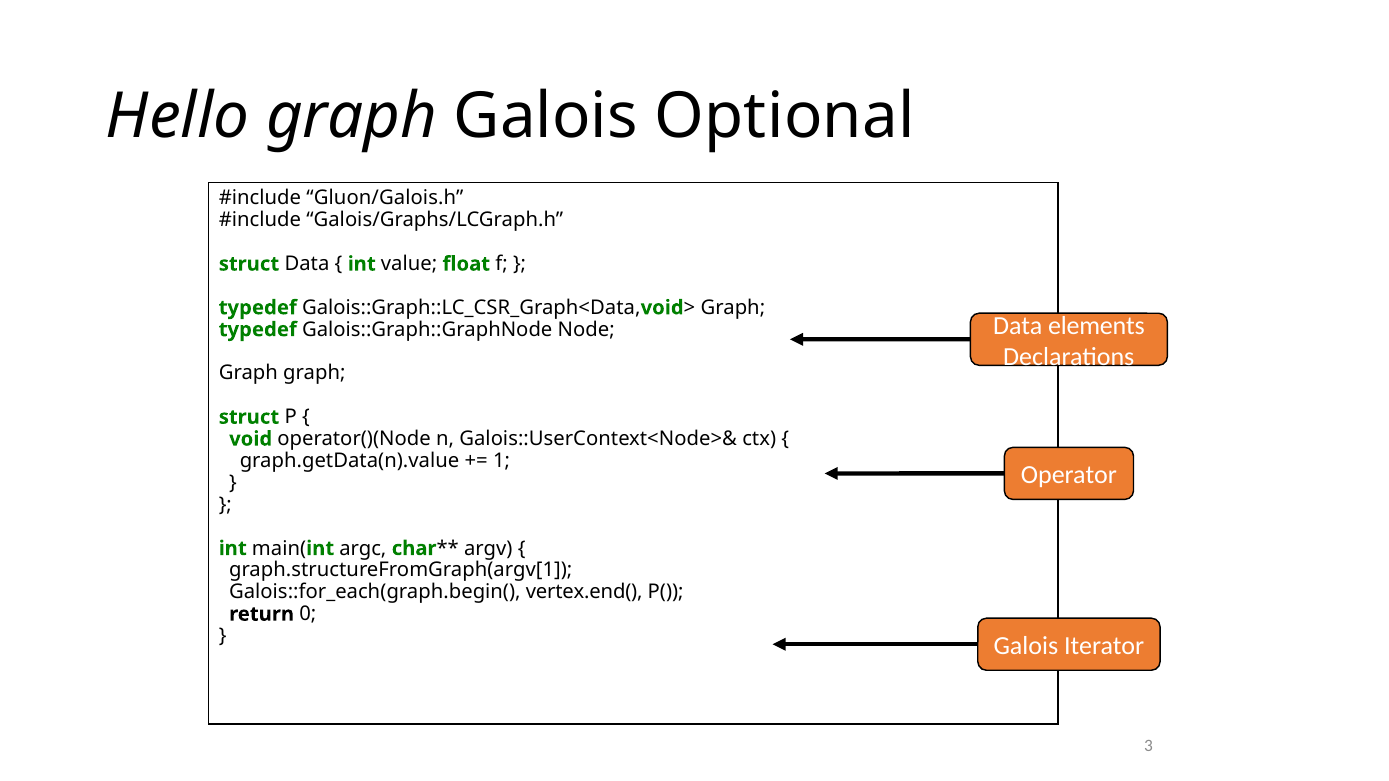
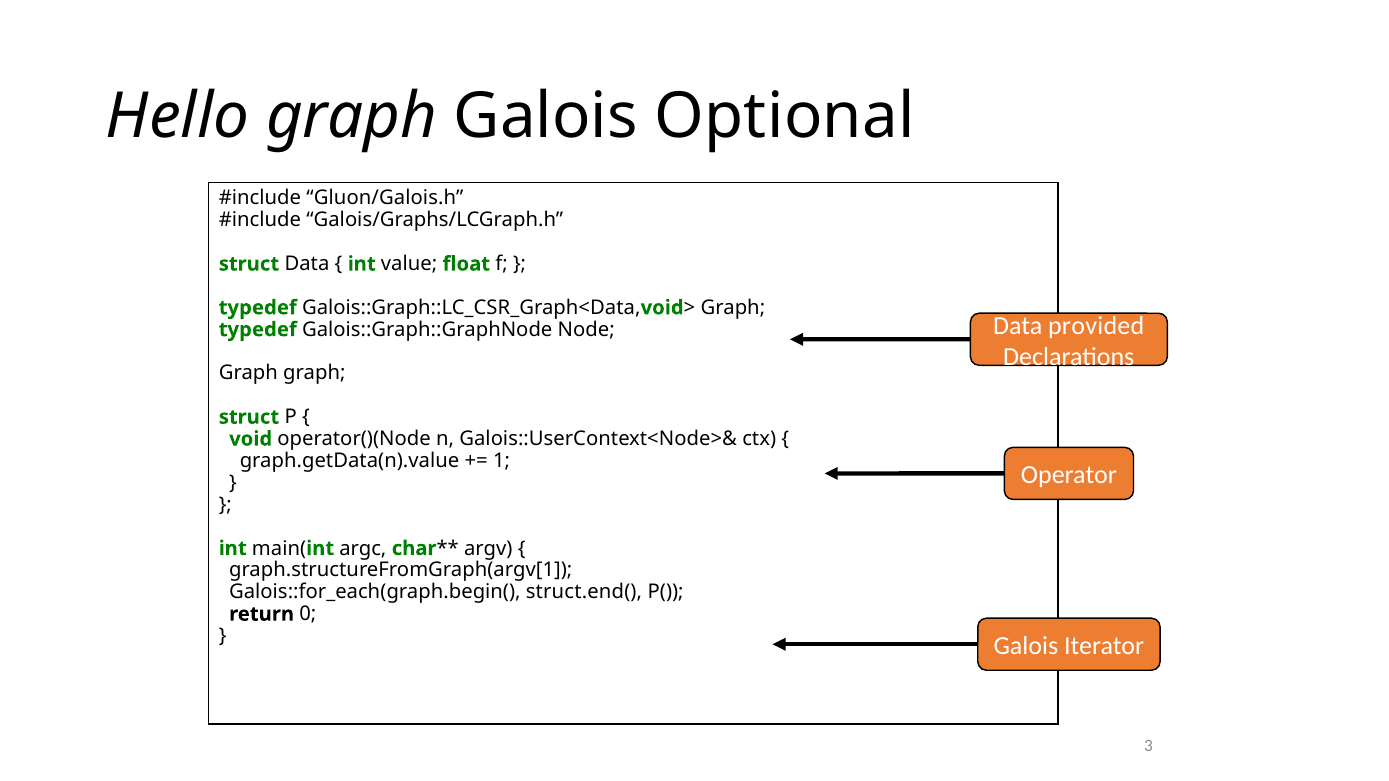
elements: elements -> provided (1096, 326)
vertex.end(: vertex.end( -> struct.end( (584, 592)
